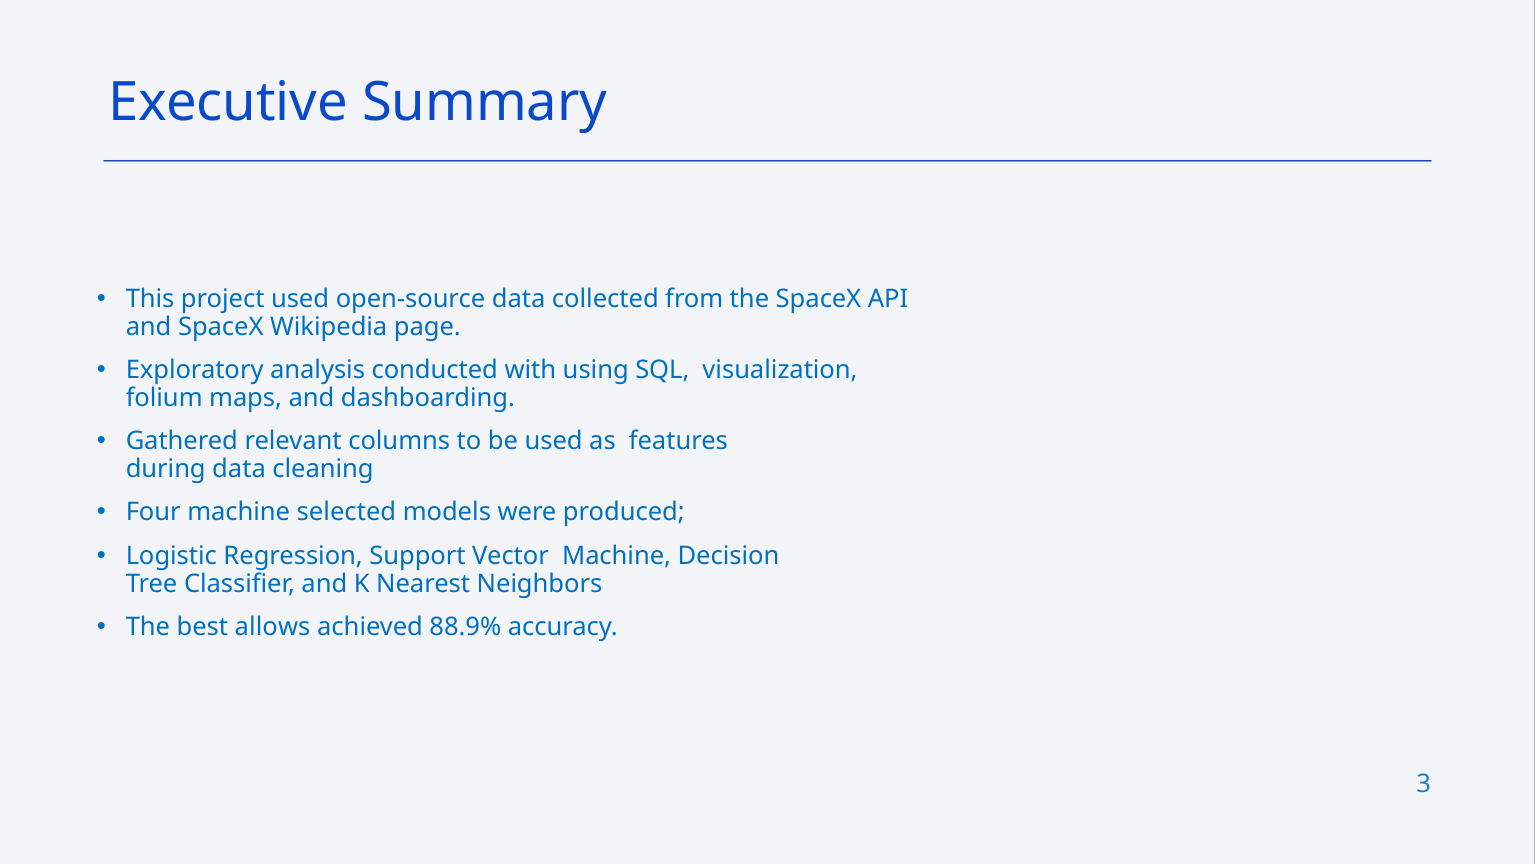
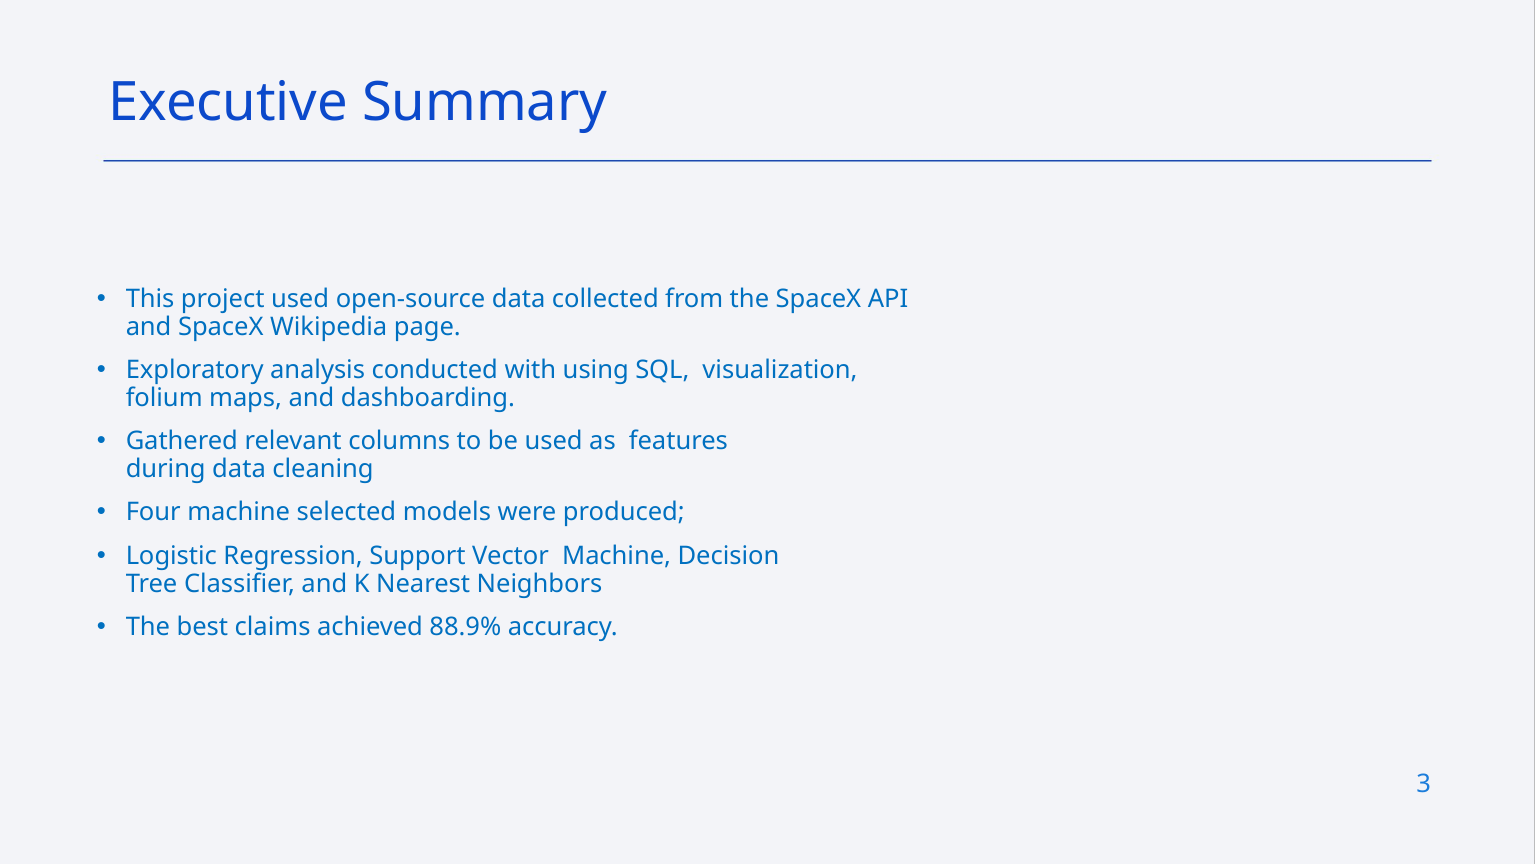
allows: allows -> claims (273, 627)
